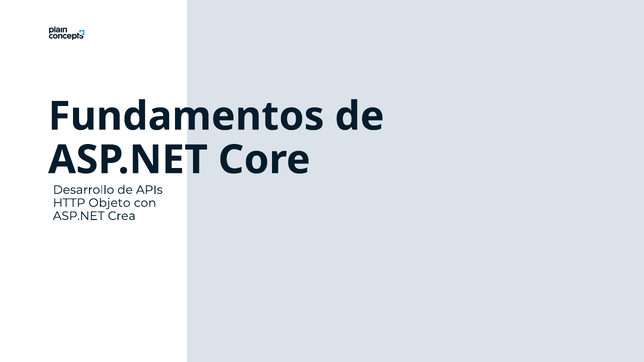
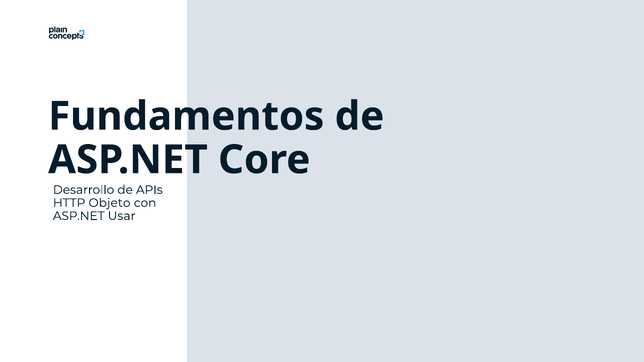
Crea: Crea -> Usar (122, 216)
